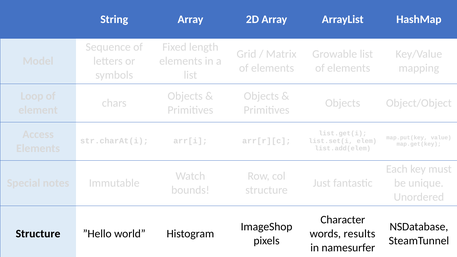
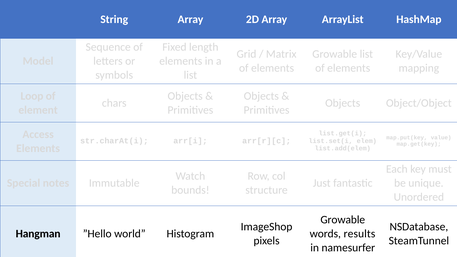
Character: Character -> Growable (343, 220)
Structure: Structure -> Hangman (38, 234)
